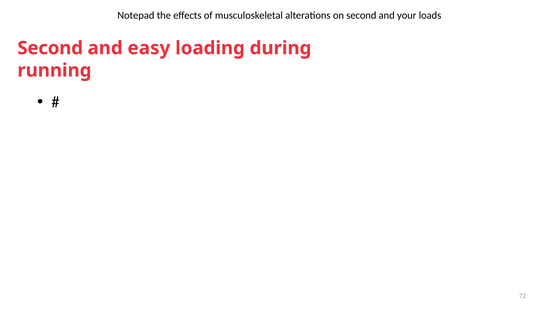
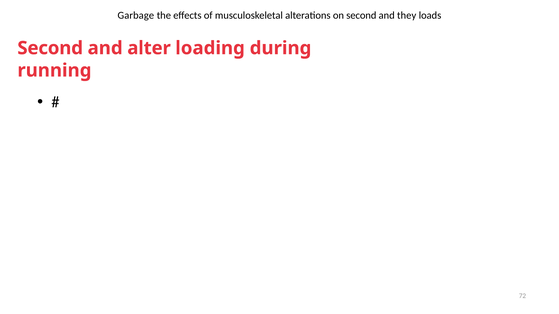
Notepad: Notepad -> Garbage (136, 15)
your: your -> they (407, 15)
easy: easy -> alter (149, 48)
